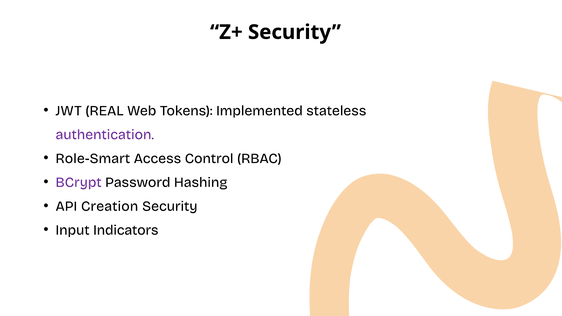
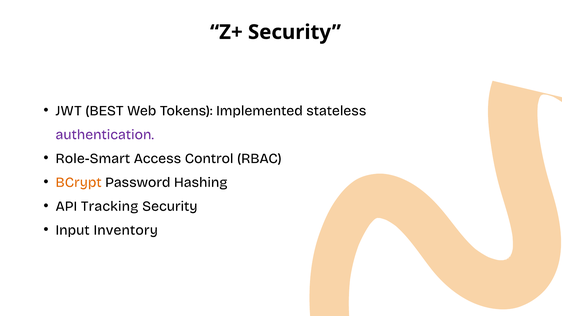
REAL: REAL -> BEST (104, 111)
BCrypt colour: purple -> orange (79, 182)
Creation: Creation -> Tracking (110, 206)
Indicators: Indicators -> Inventory (126, 230)
